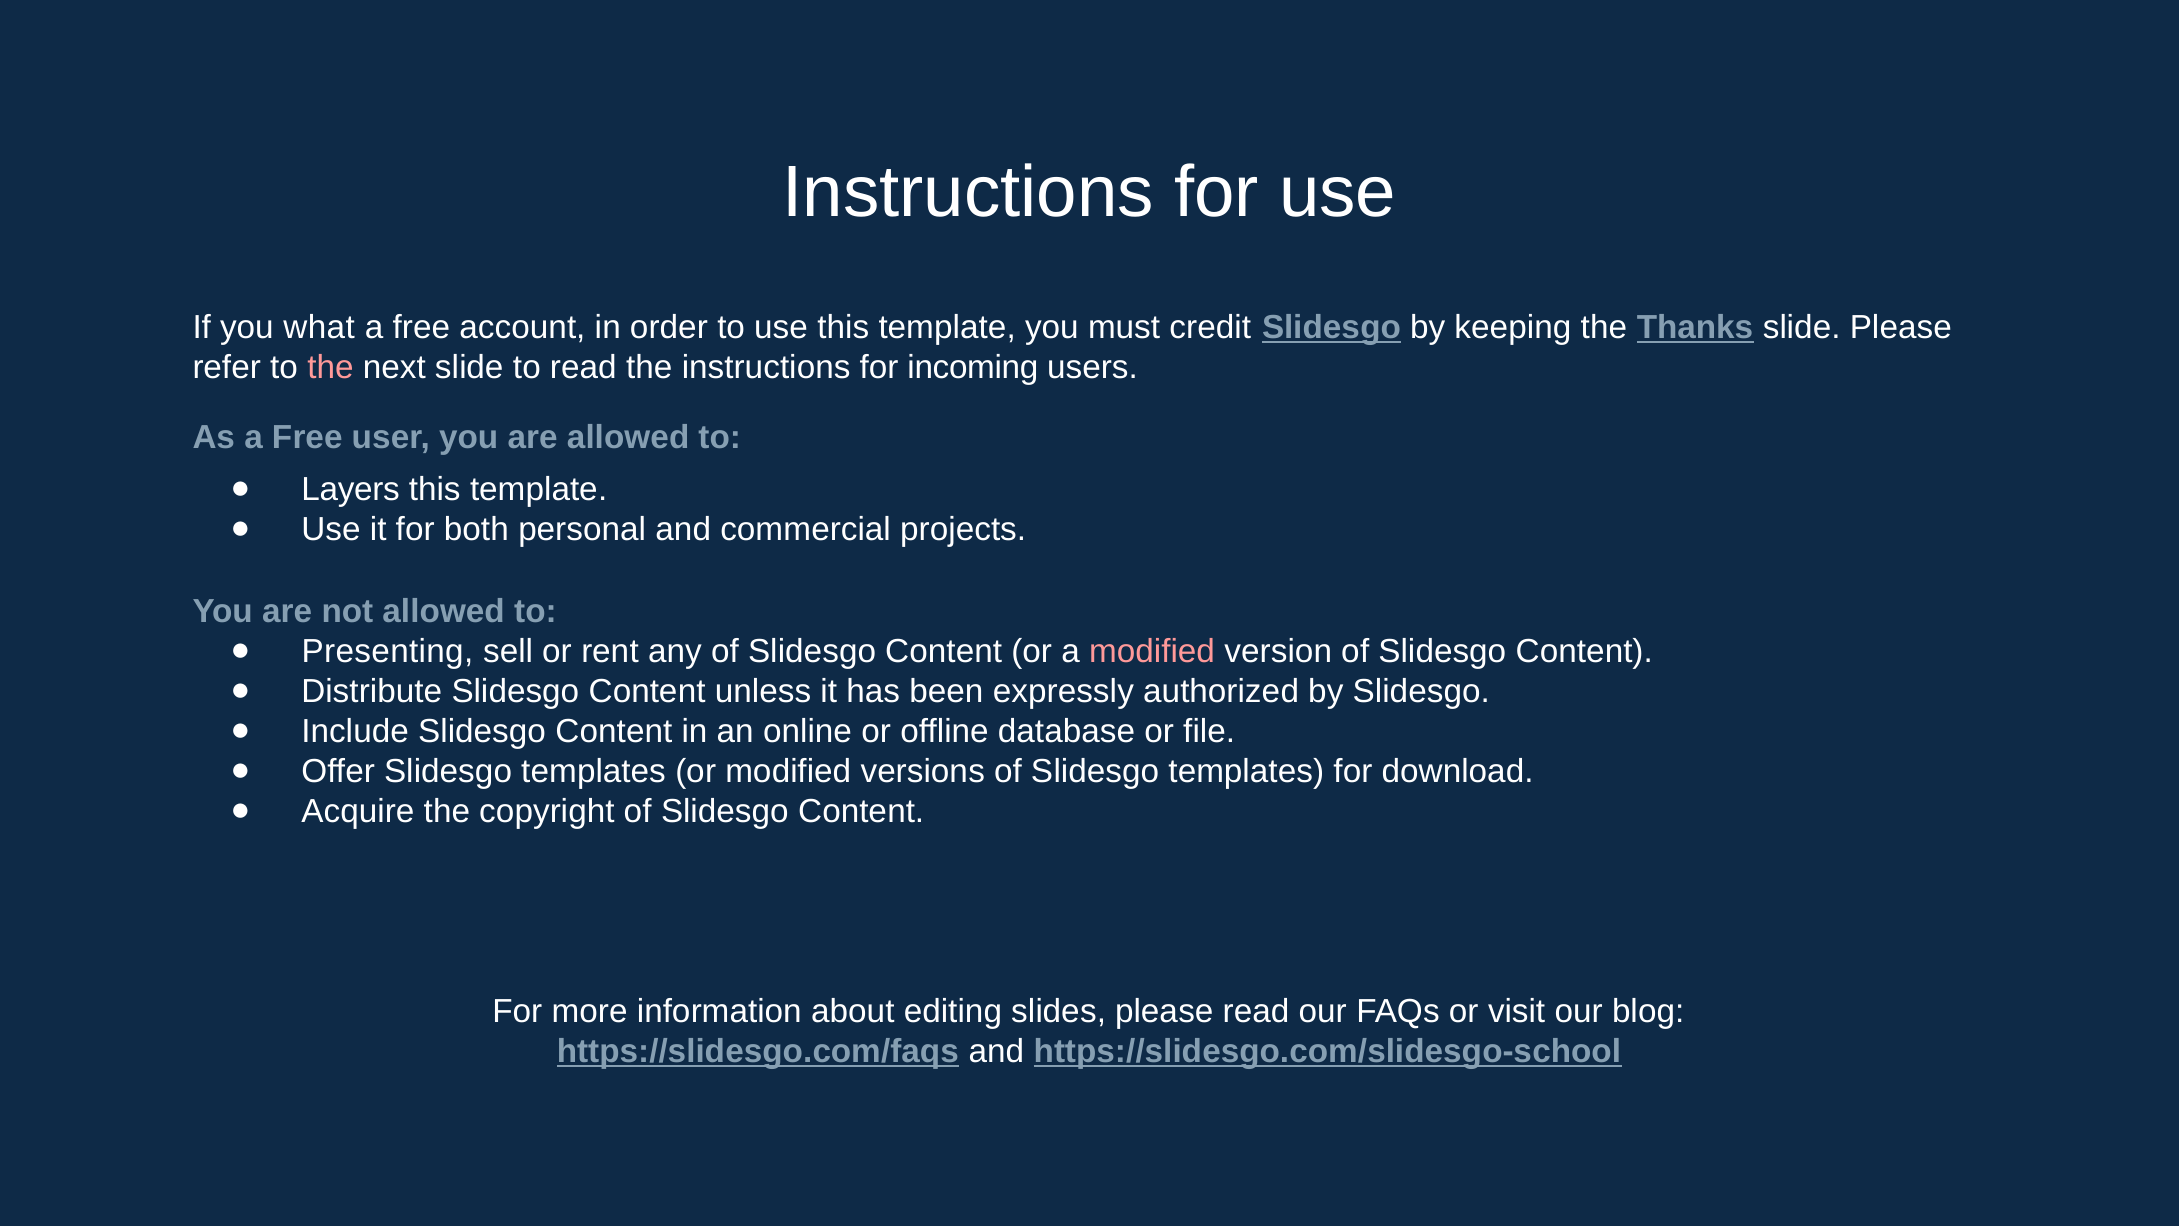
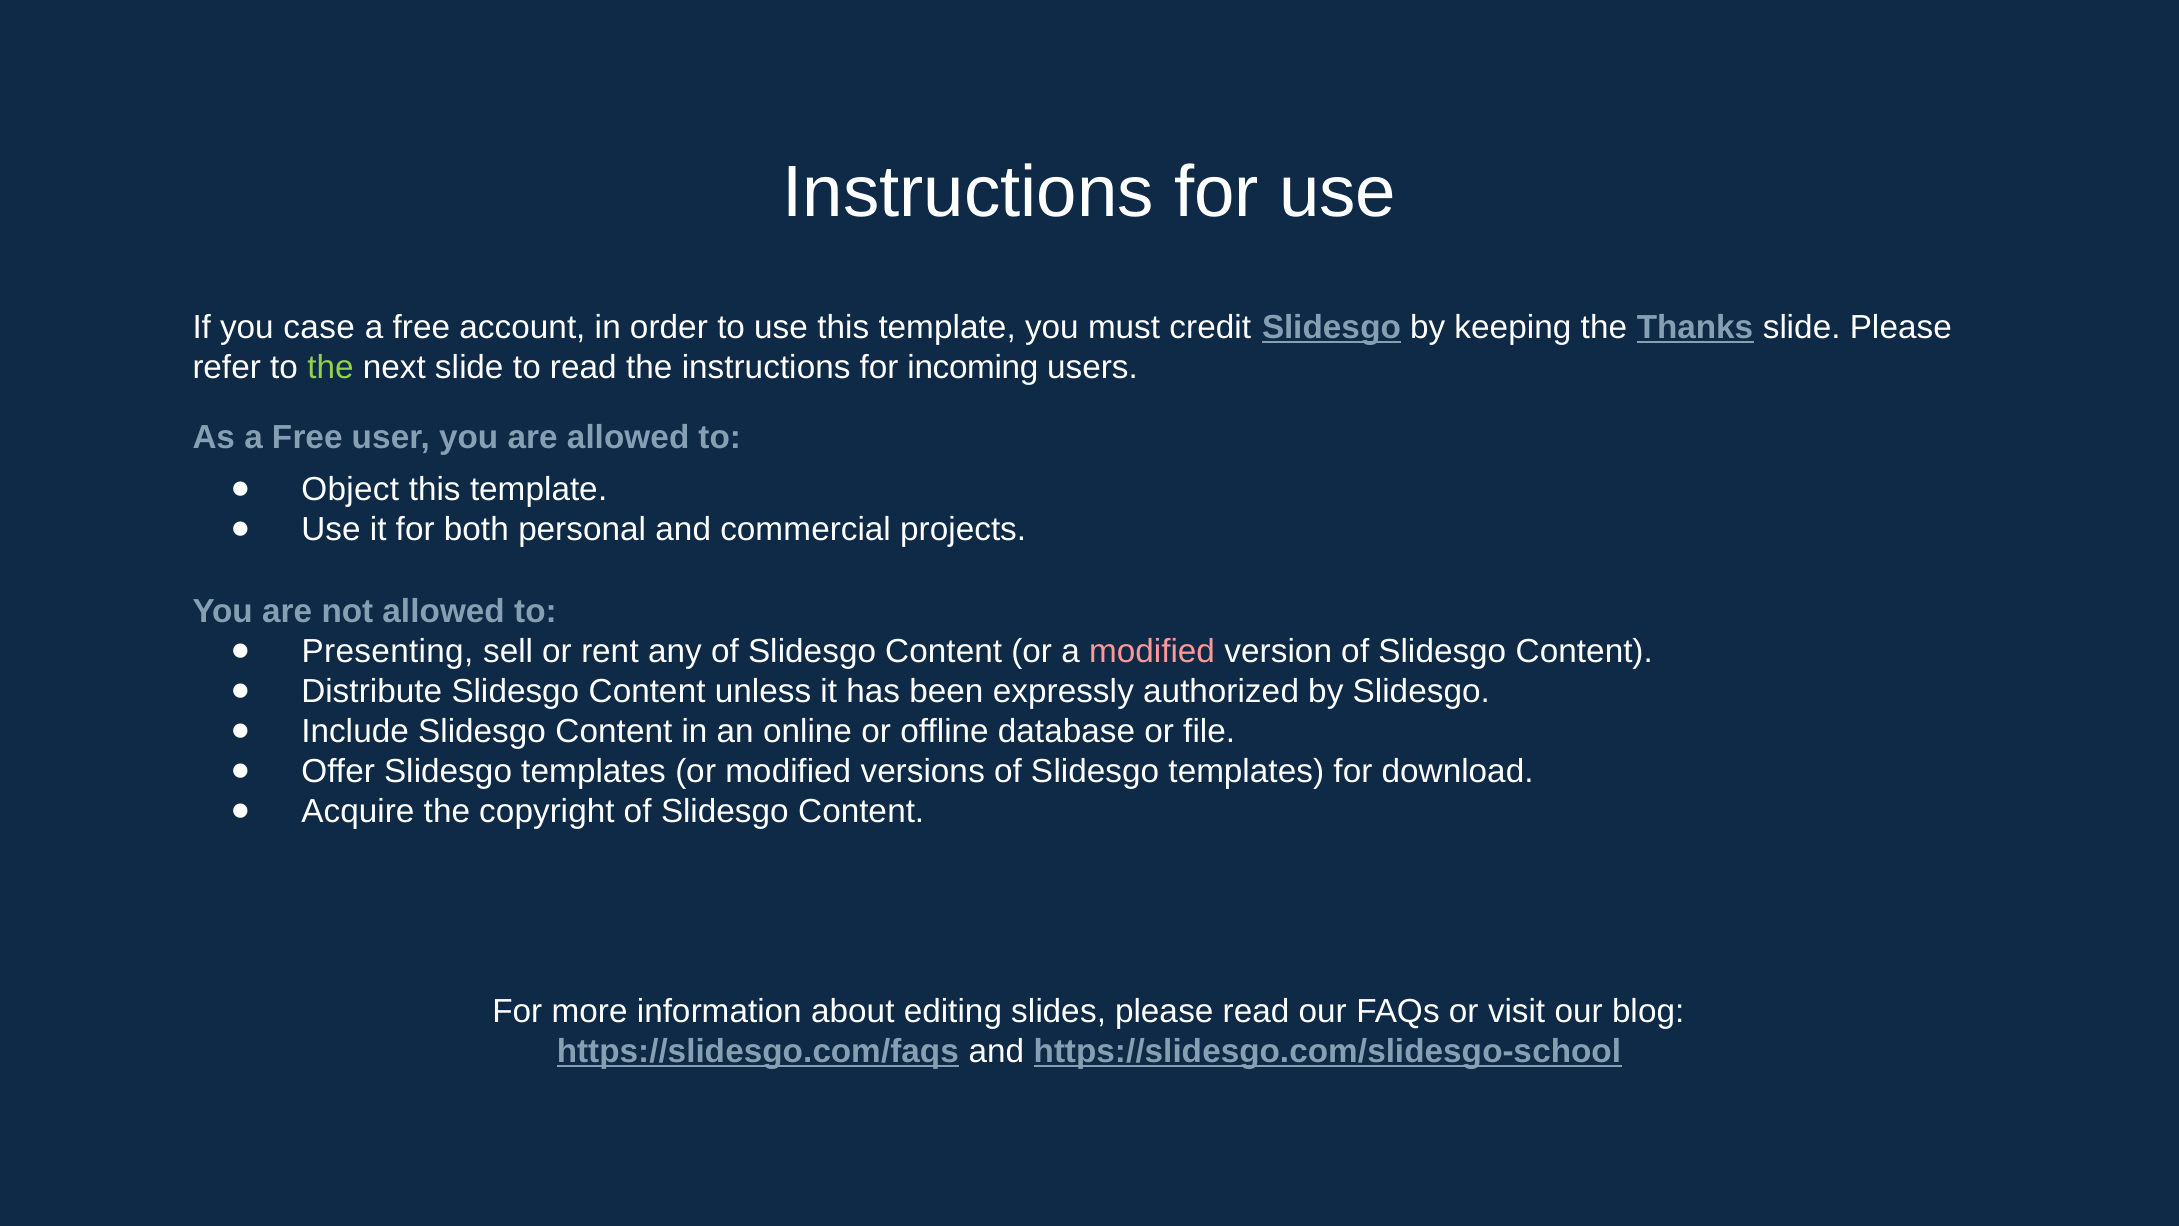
what: what -> case (319, 327)
the colour: pink -> light green (330, 367)
Layers: Layers -> Object (350, 489)
